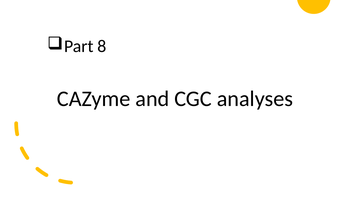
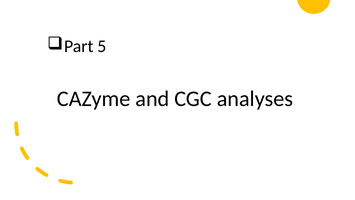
8: 8 -> 5 (102, 46)
